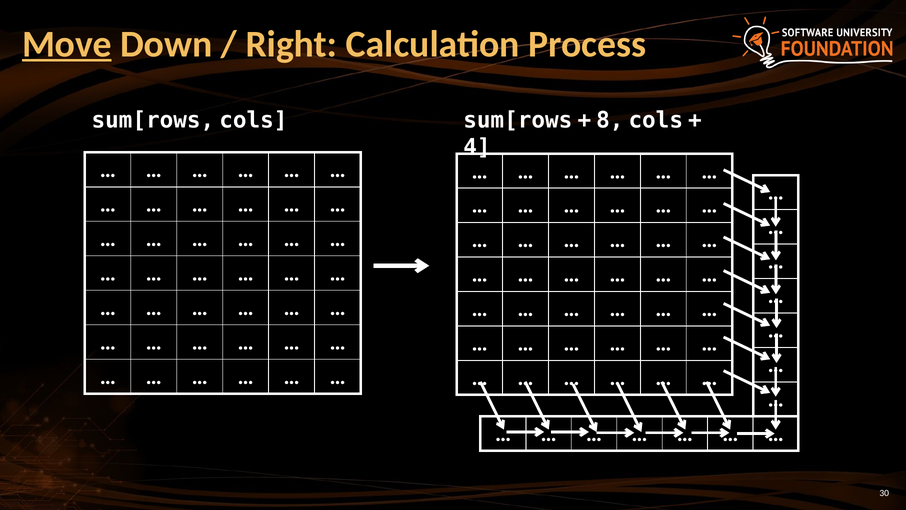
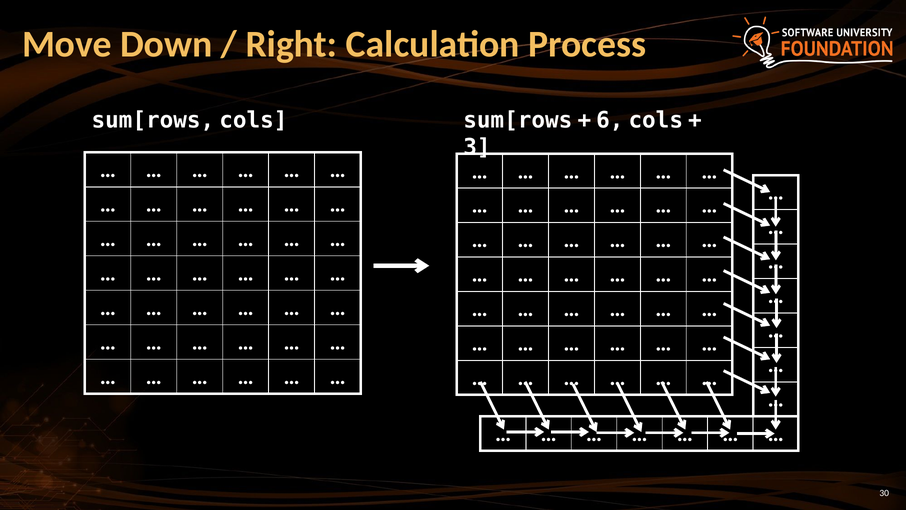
Move underline: present -> none (67, 44)
8: 8 -> 6 (610, 120)
4: 4 -> 3 (477, 147)
